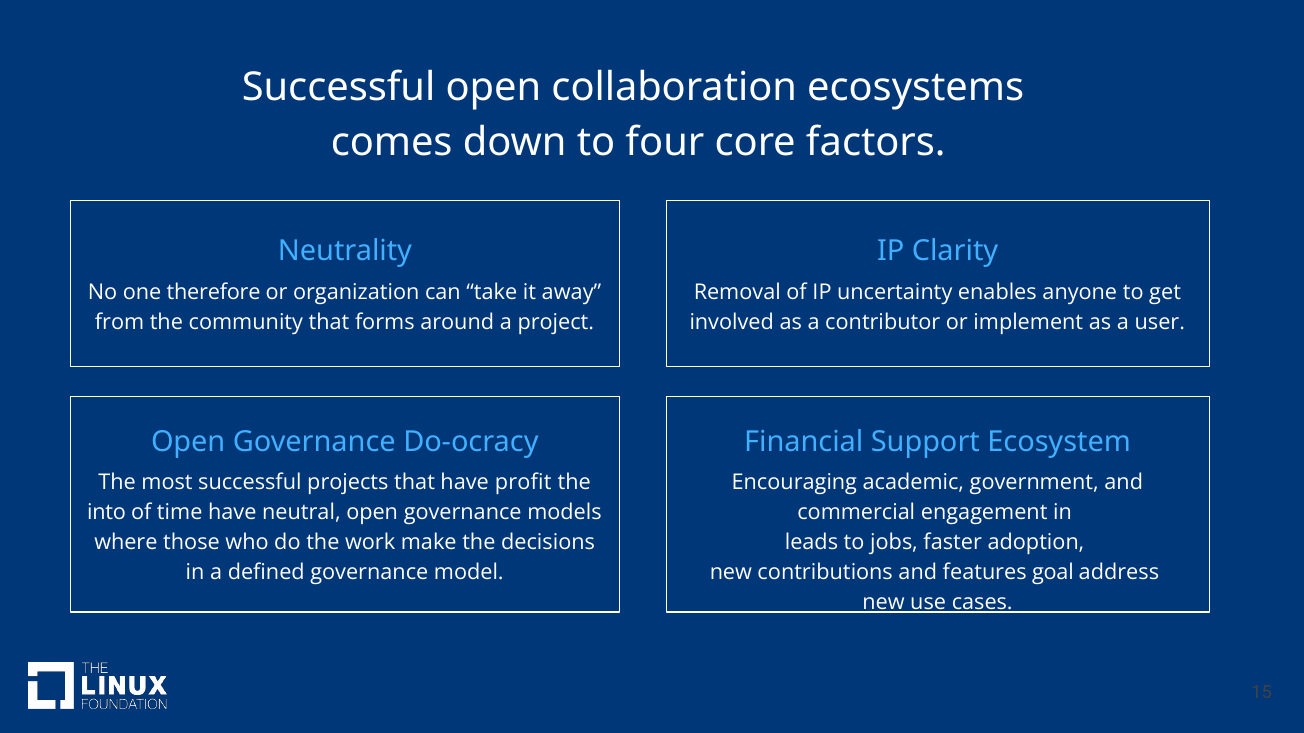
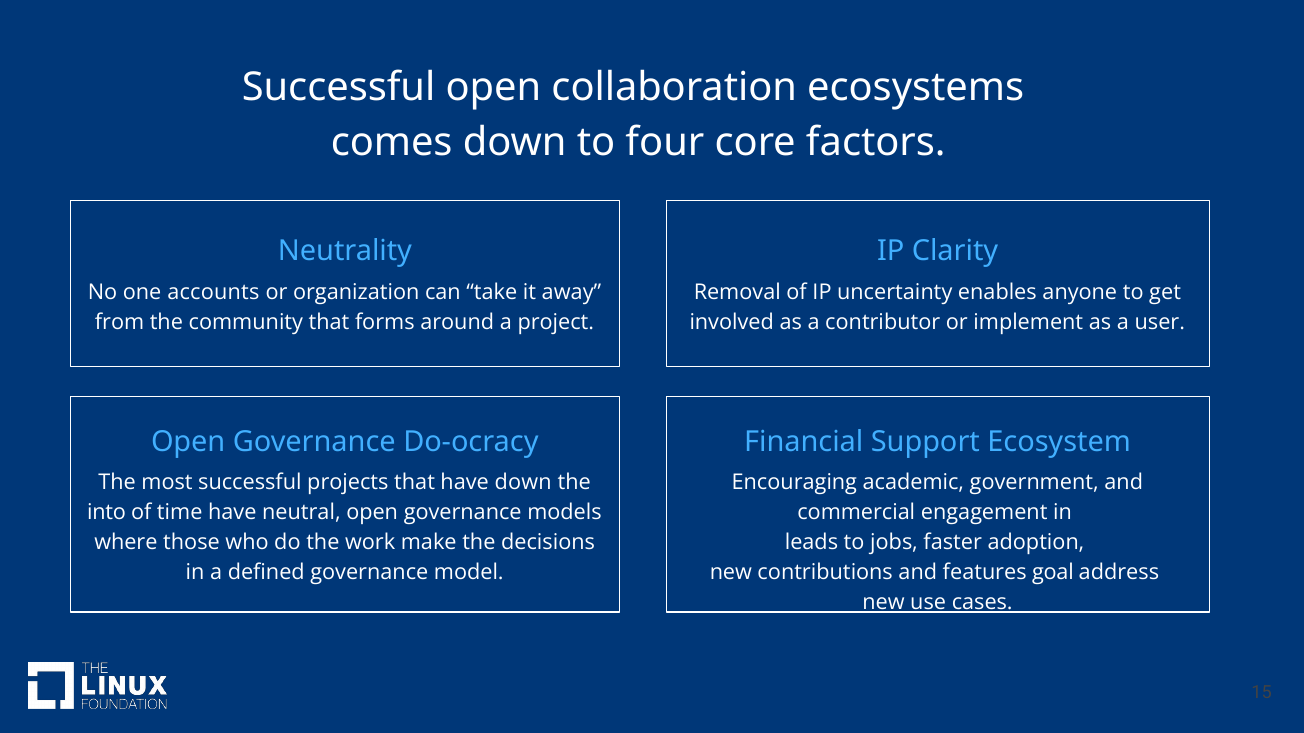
therefore: therefore -> accounts (213, 292)
have profit: profit -> down (523, 483)
